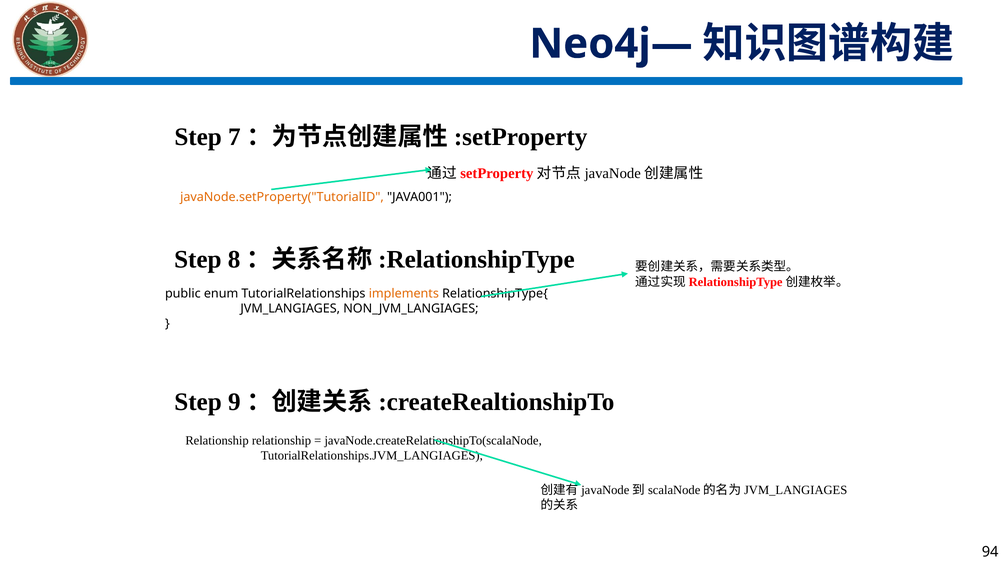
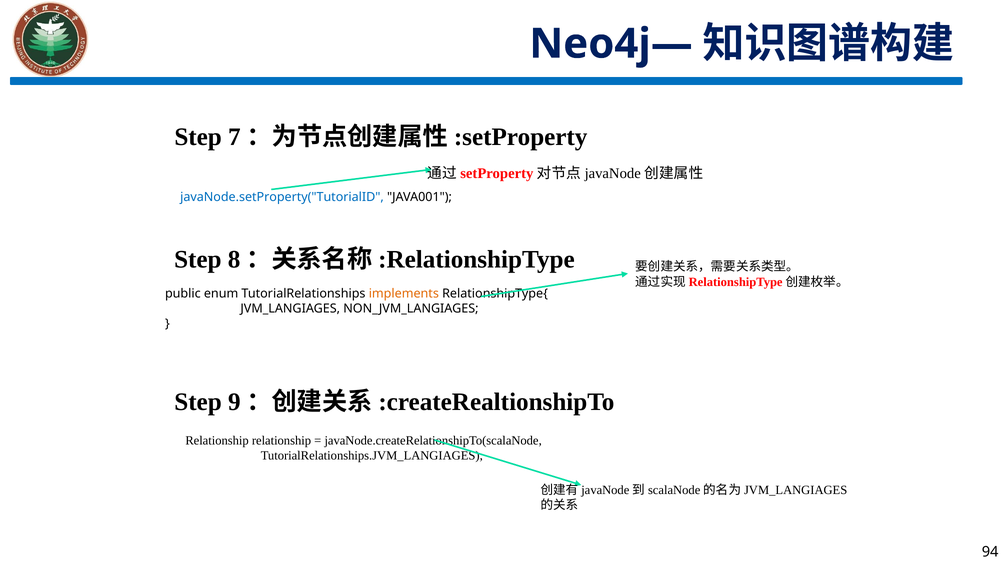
javaNode.setProperty("TutorialID colour: orange -> blue (282, 197)
